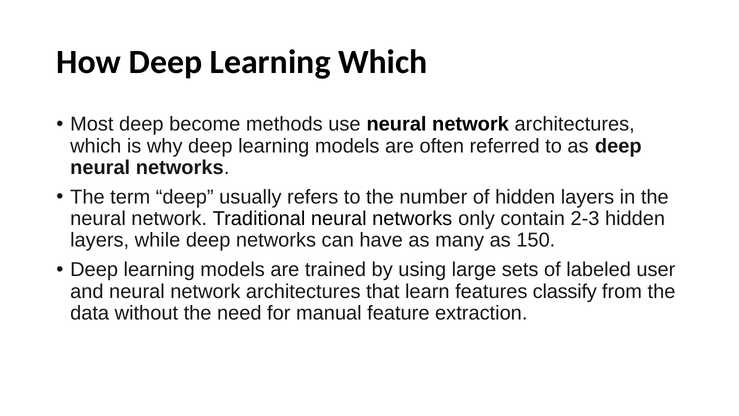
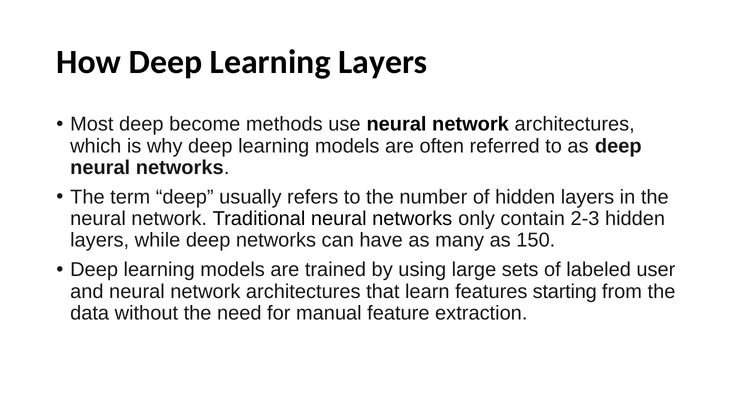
Learning Which: Which -> Layers (383, 62)
classify: classify -> starting (565, 291)
